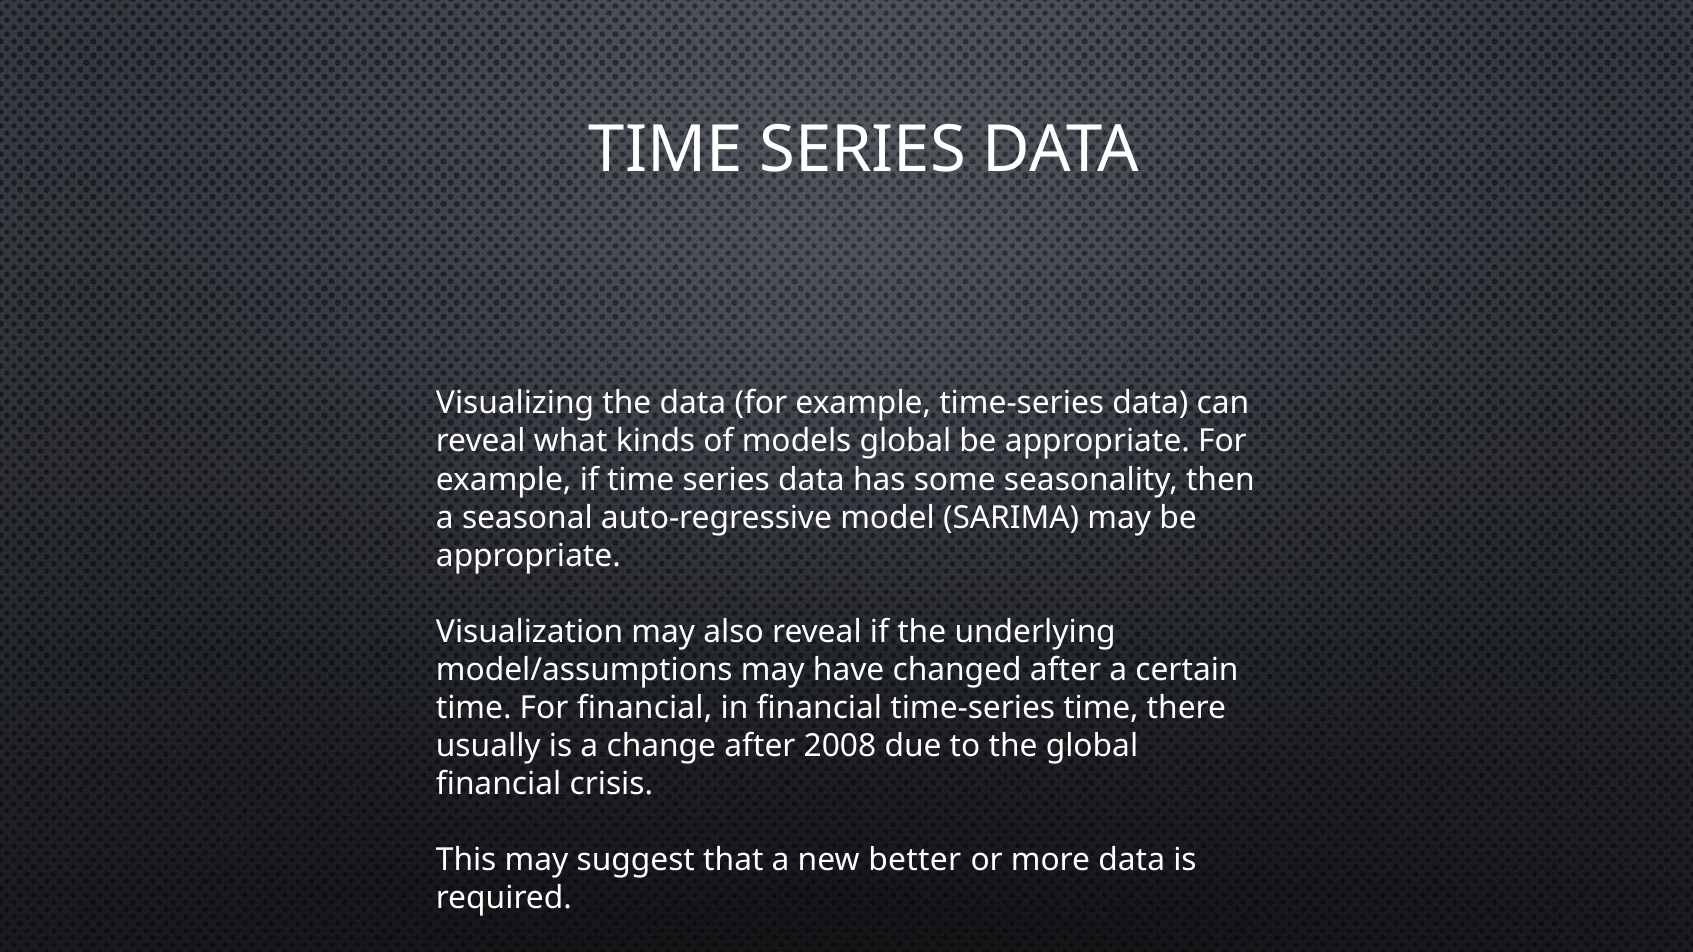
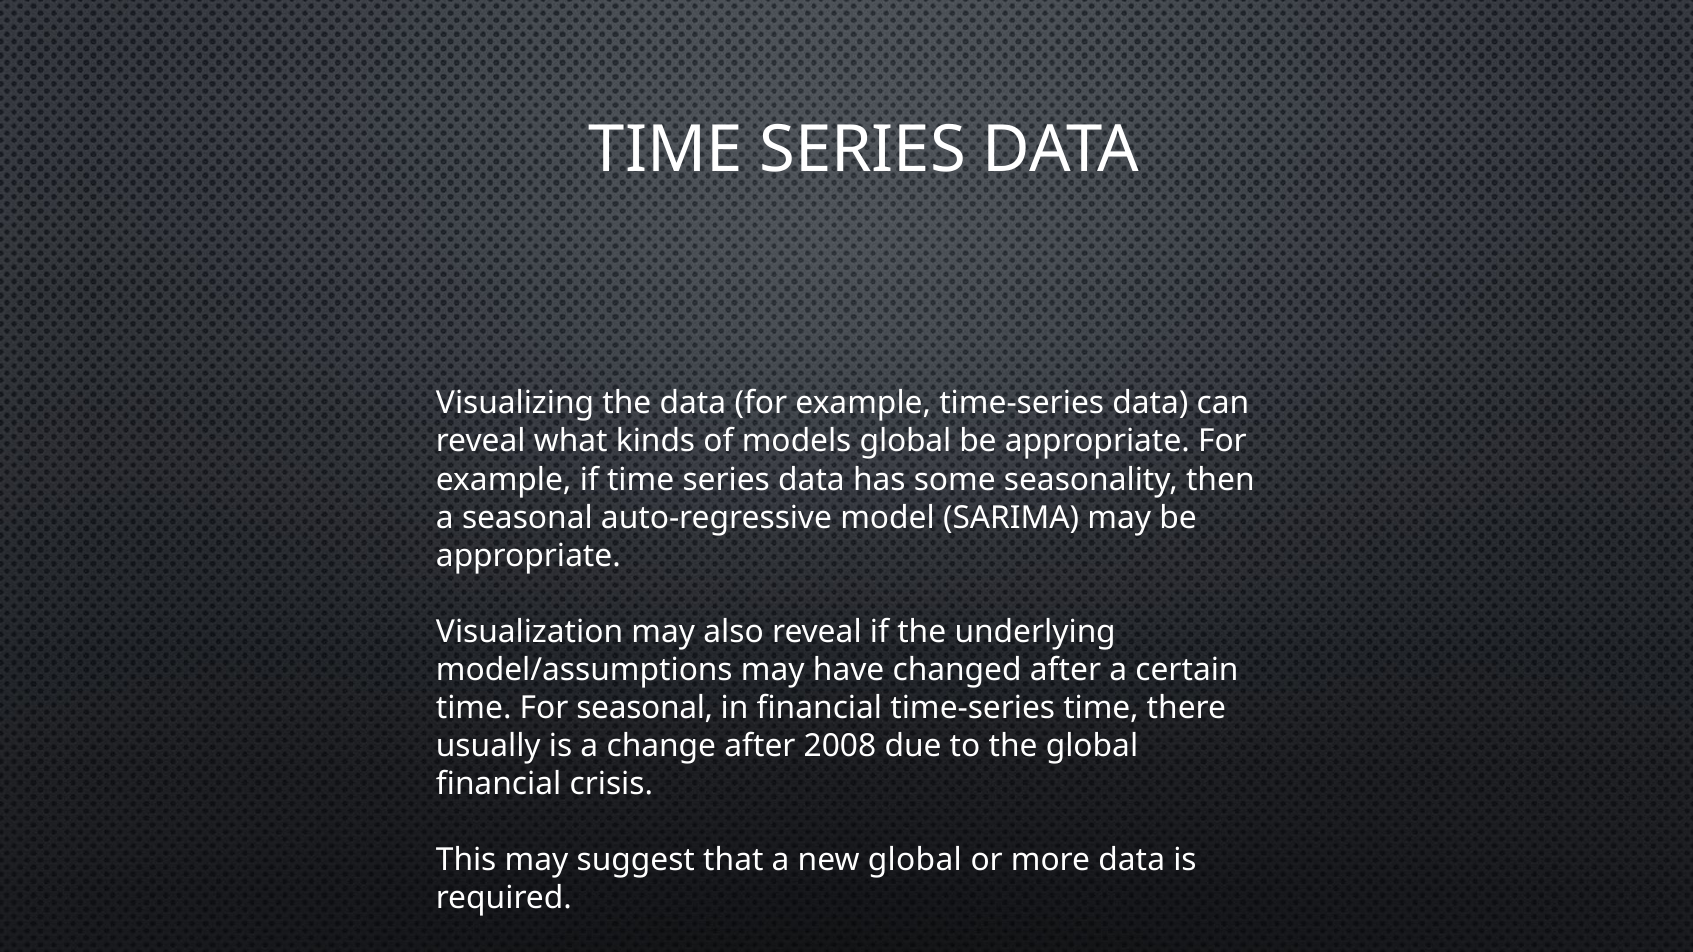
For financial: financial -> seasonal (645, 708)
new better: better -> global (915, 861)
